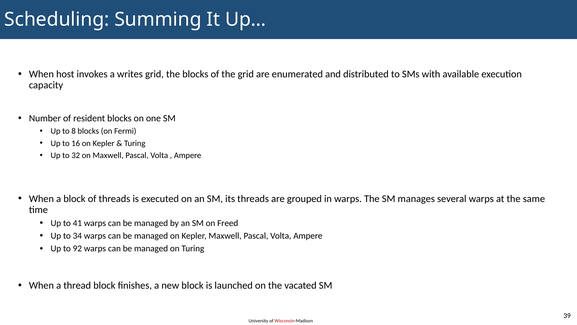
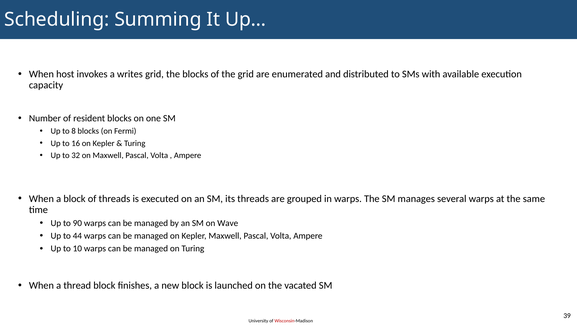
41: 41 -> 90 (77, 223)
Freed: Freed -> Wave (228, 223)
34: 34 -> 44 (77, 236)
92: 92 -> 10 (77, 248)
